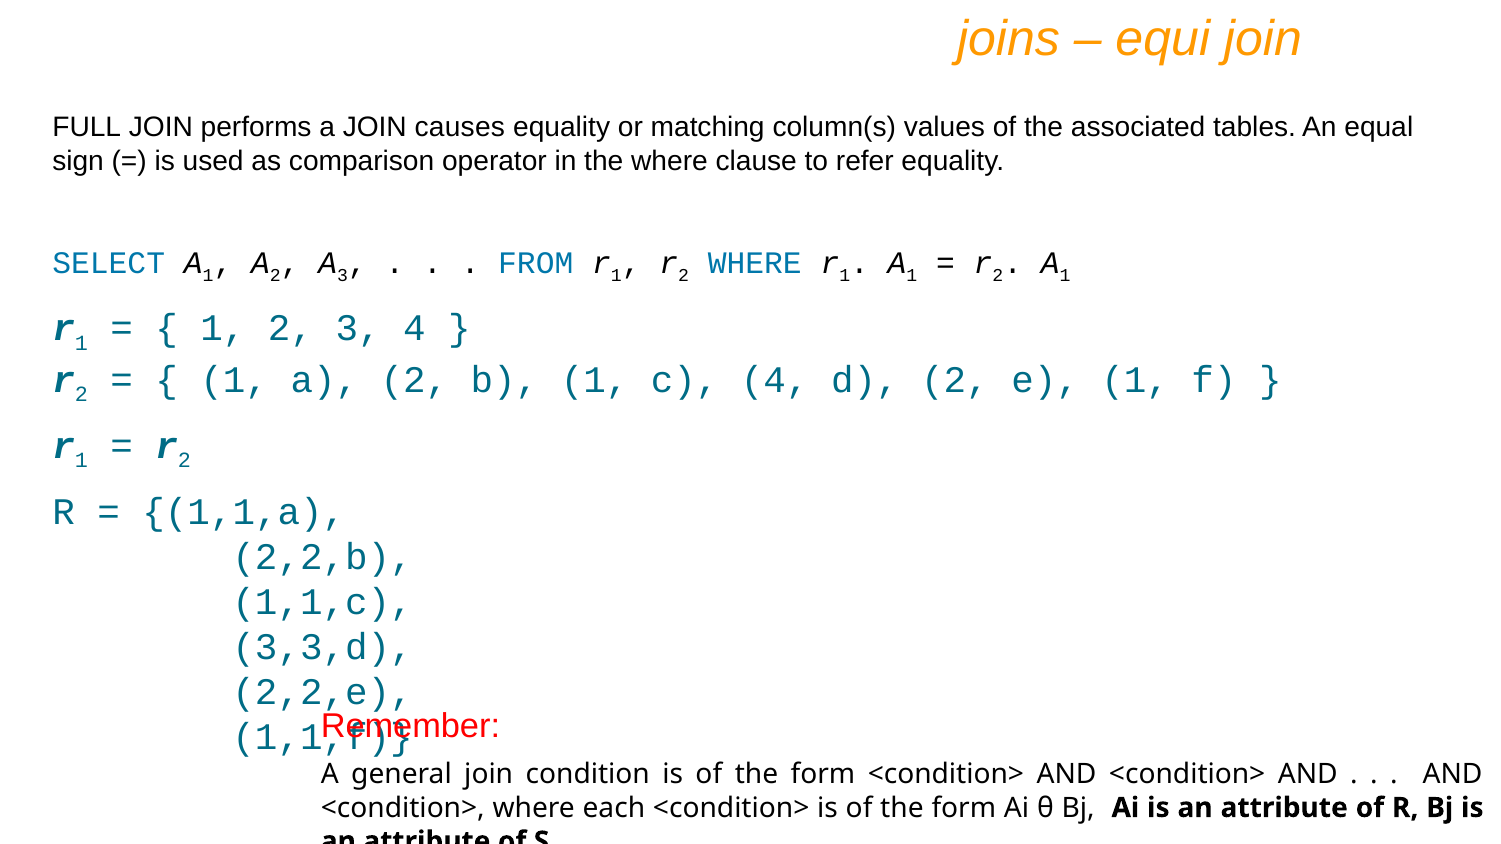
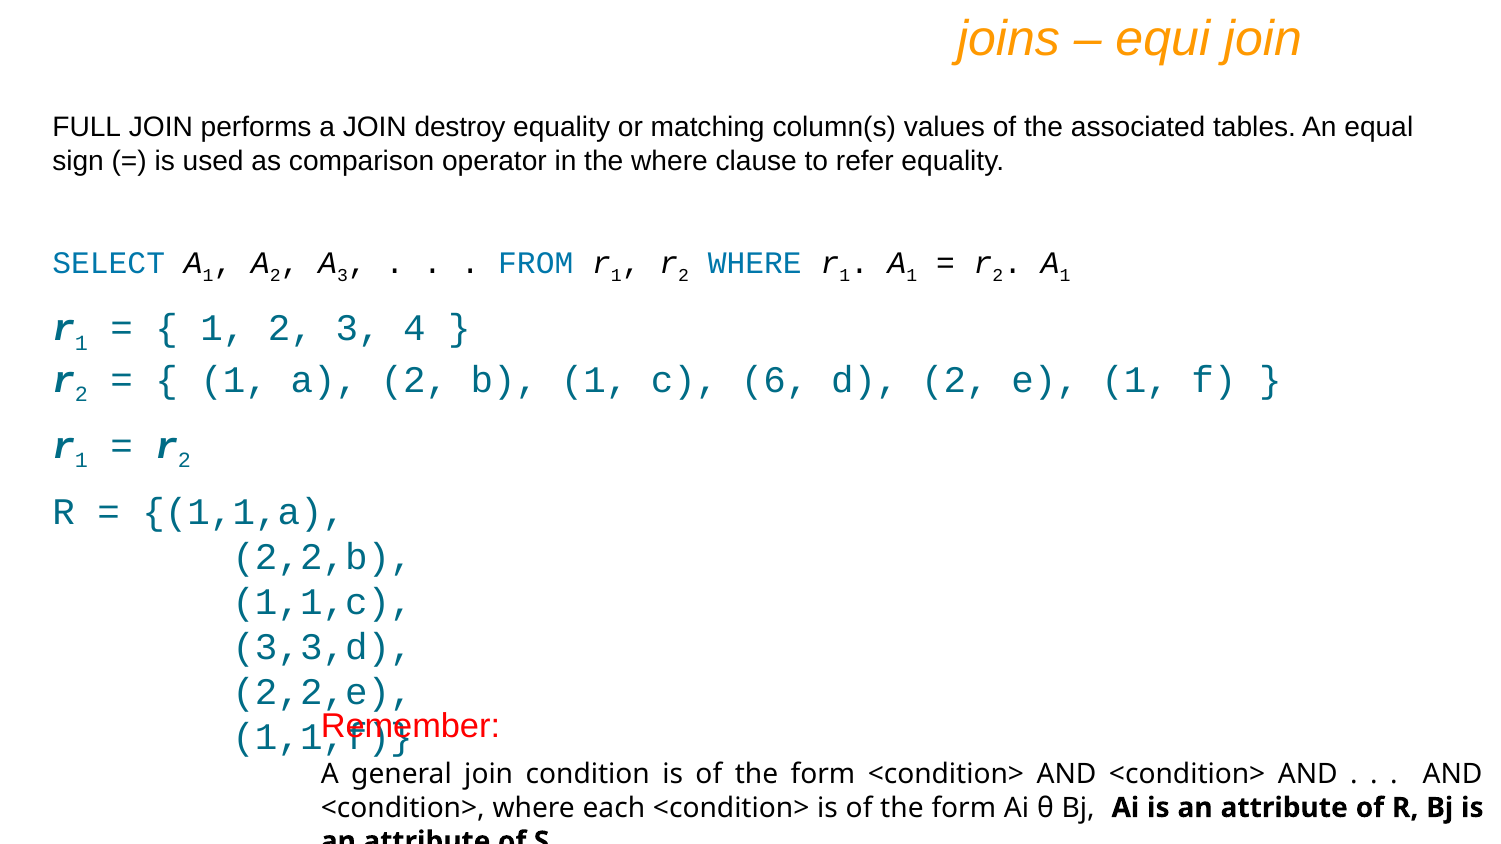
causes: causes -> destroy (460, 128)
c 4: 4 -> 6 (775, 380)
